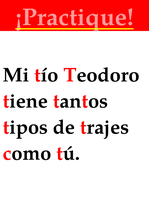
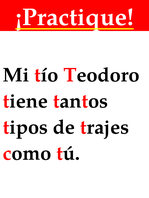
¡Practique colour: pink -> white (75, 17)
